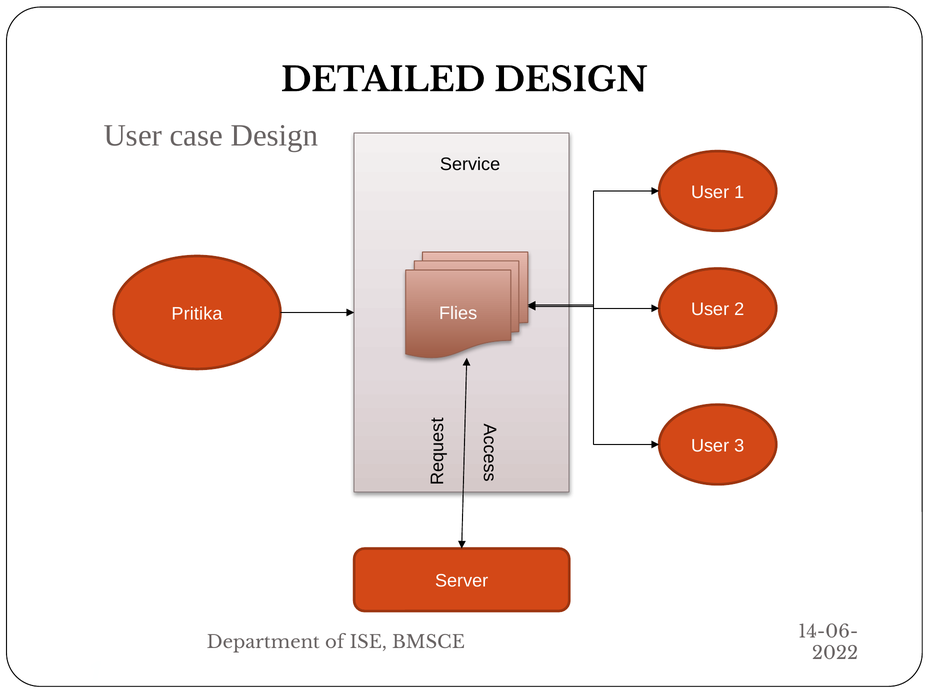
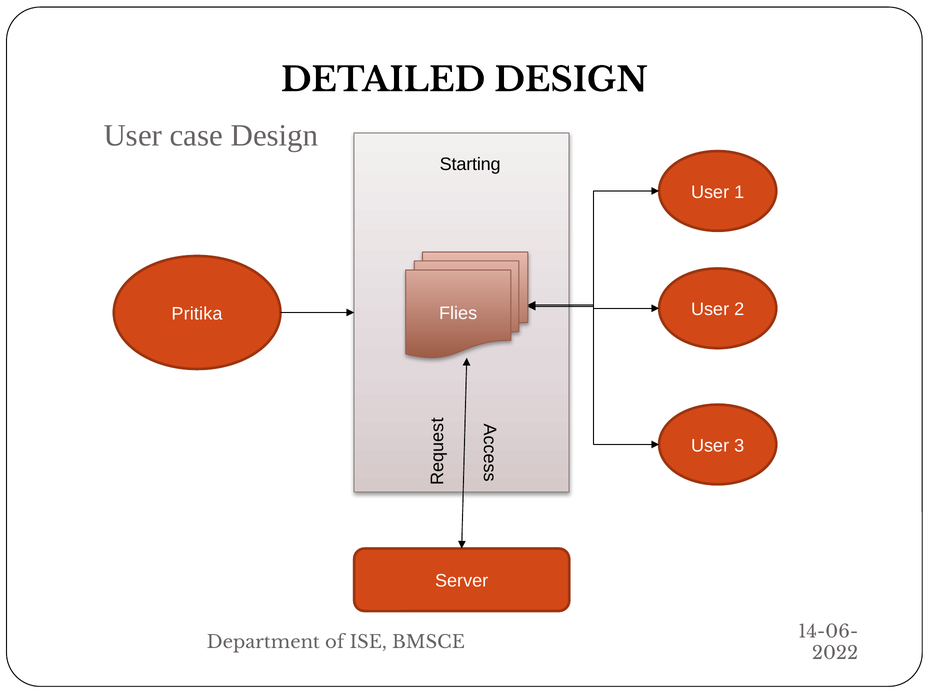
Service: Service -> Starting (470, 165)
